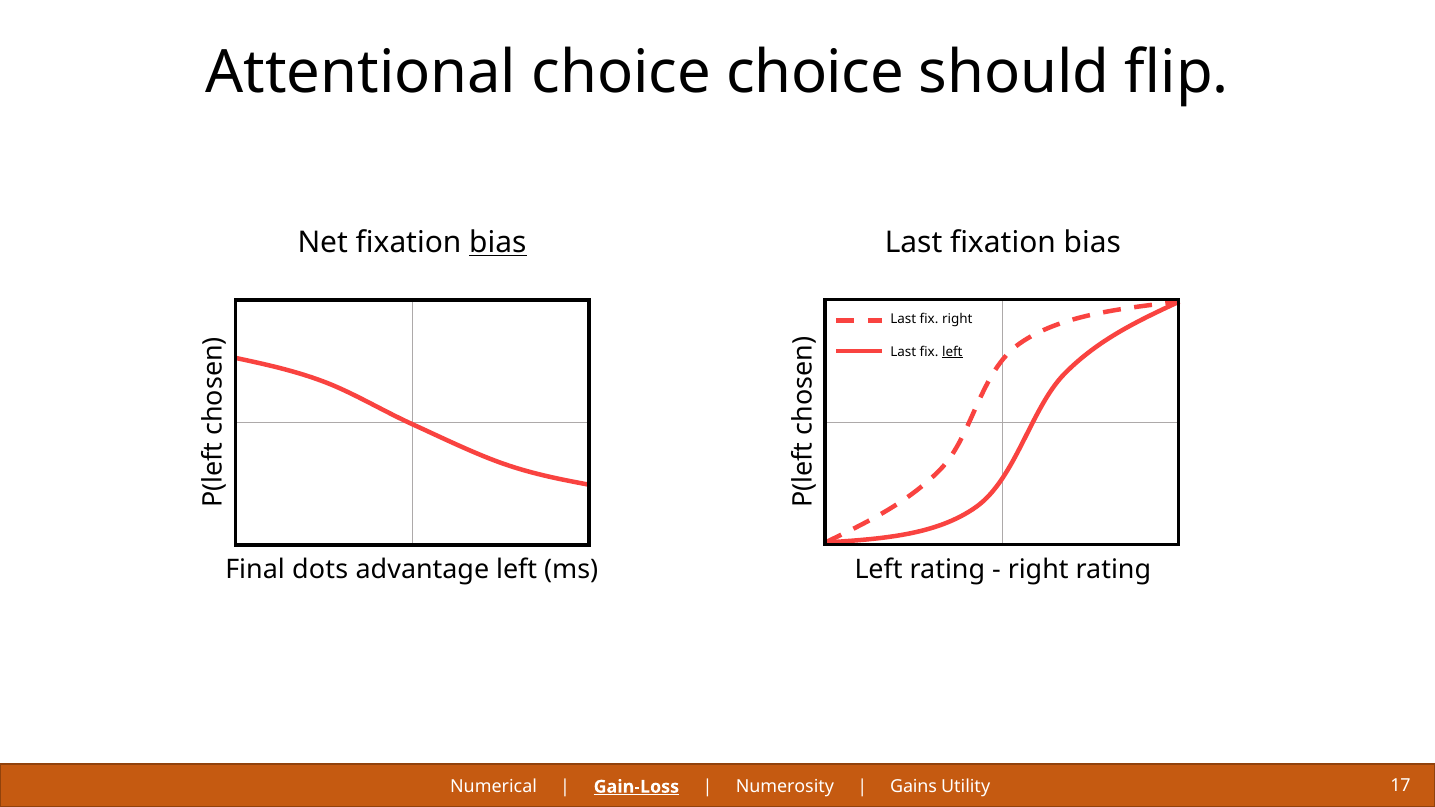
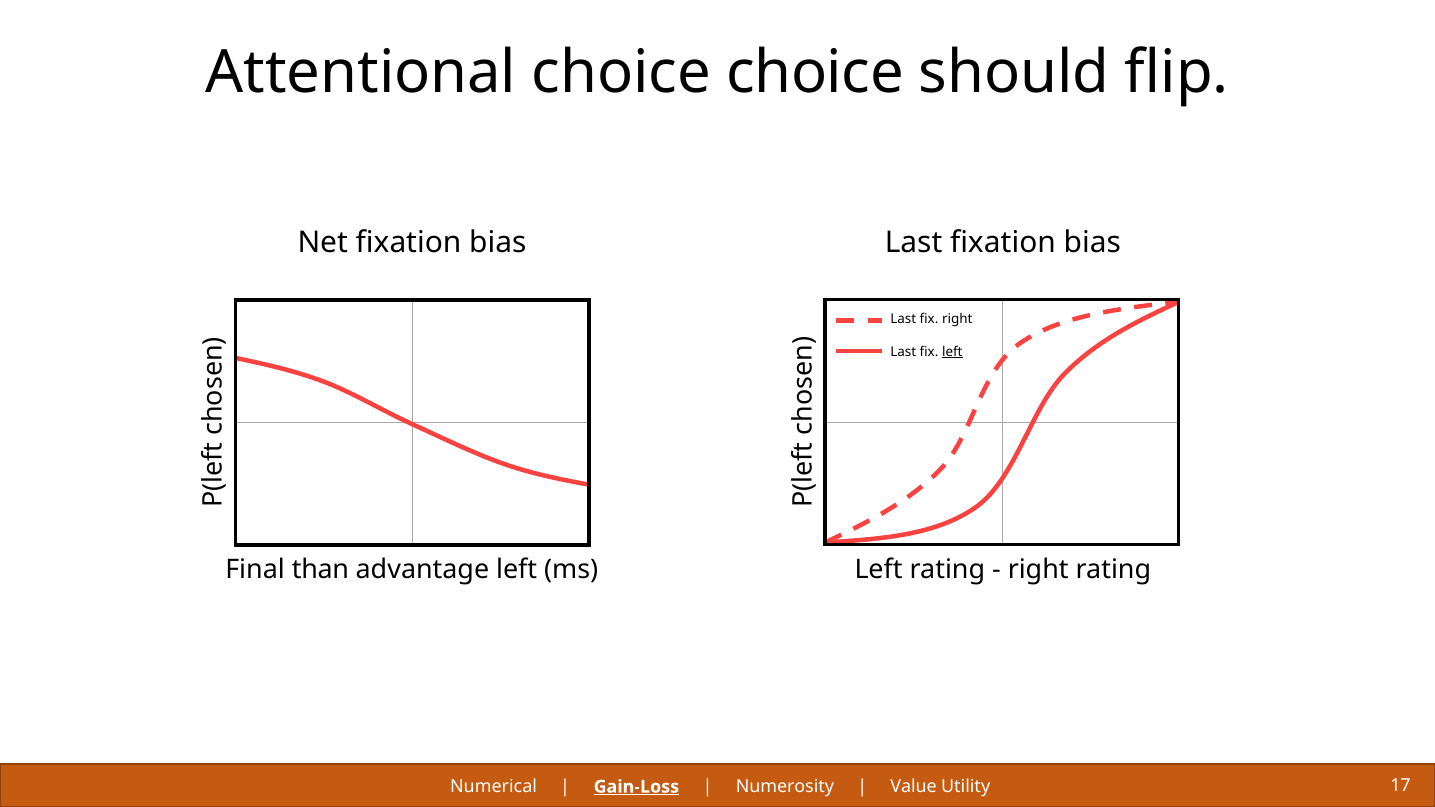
bias underline: present -> none (498, 243)
dots: dots -> than (320, 570)
Gains: Gains -> Value (914, 787)
